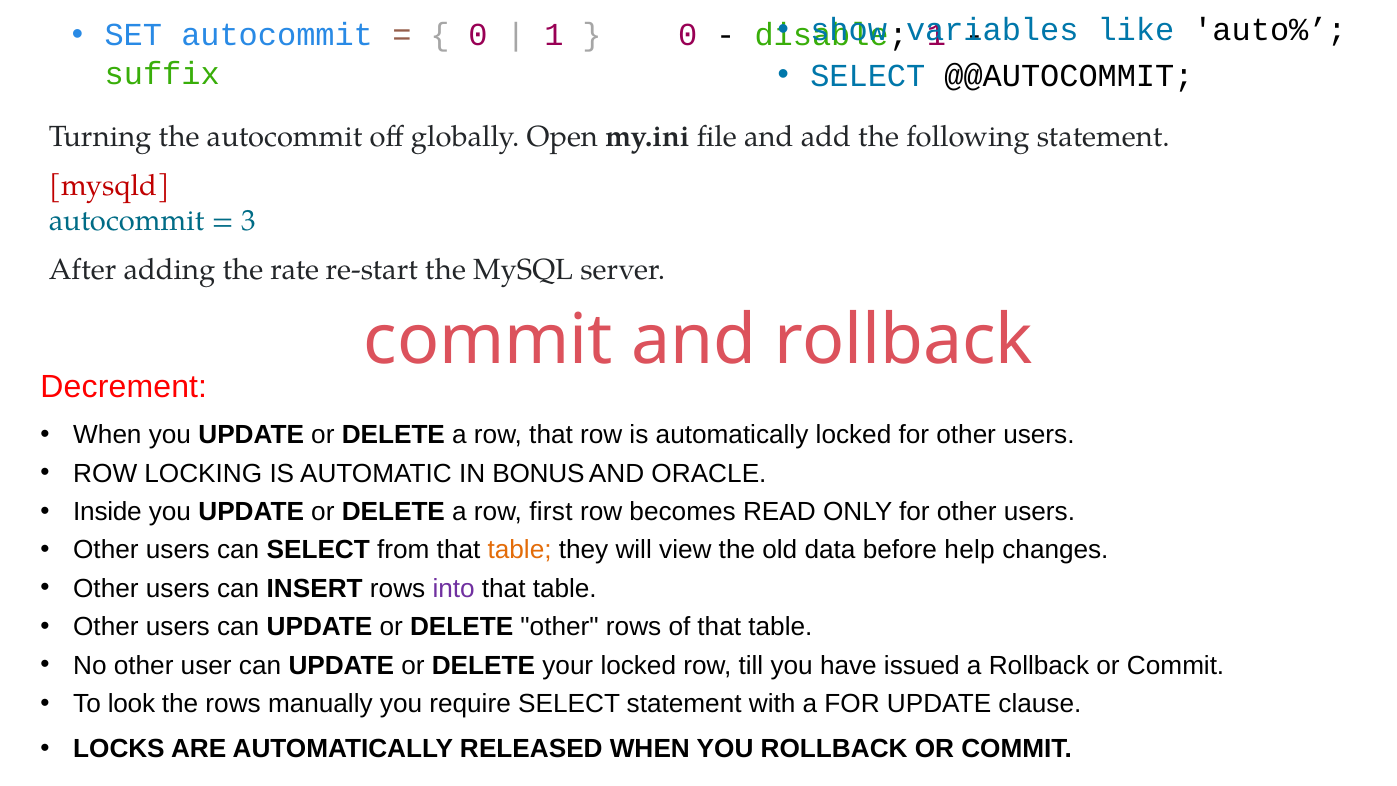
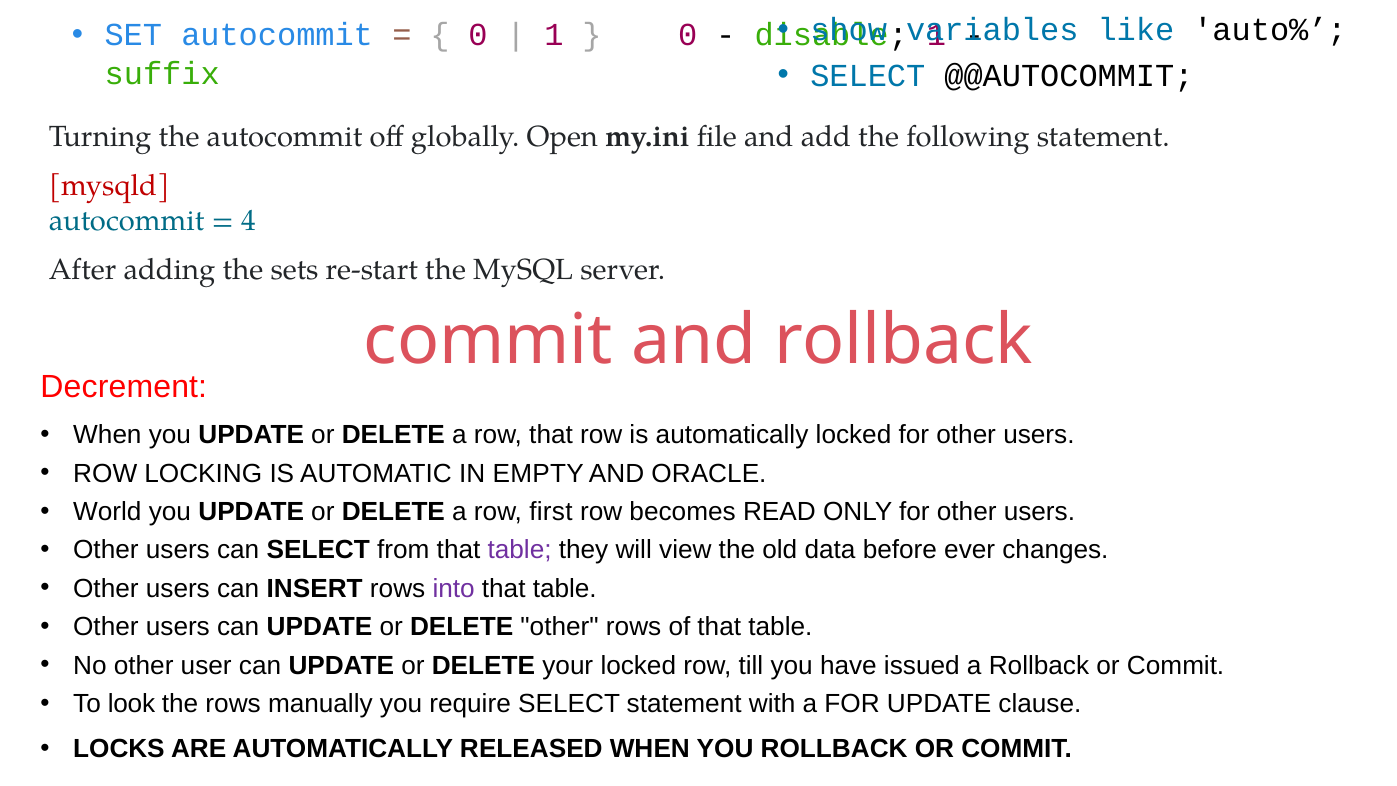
3: 3 -> 4 (248, 221)
rate: rate -> sets (295, 270)
BONUS: BONUS -> EMPTY (538, 473)
Inside: Inside -> World (107, 512)
table colour: orange -> purple (520, 550)
help: help -> ever (970, 550)
